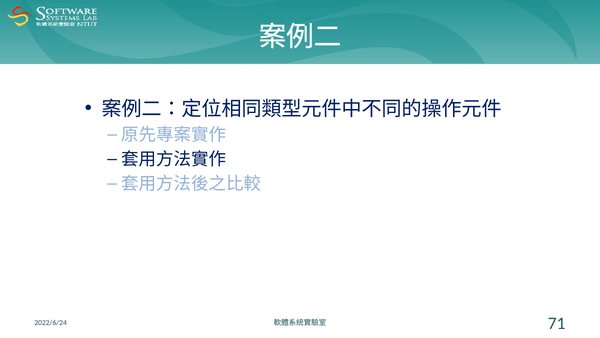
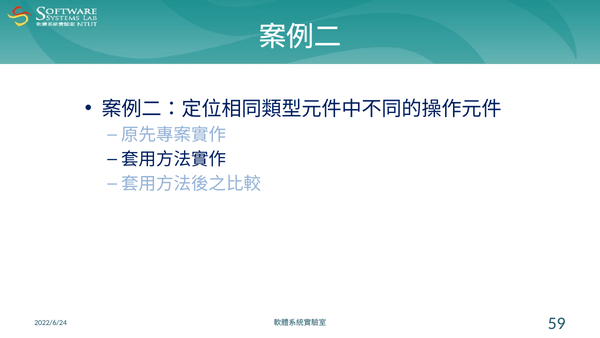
71: 71 -> 59 (557, 323)
